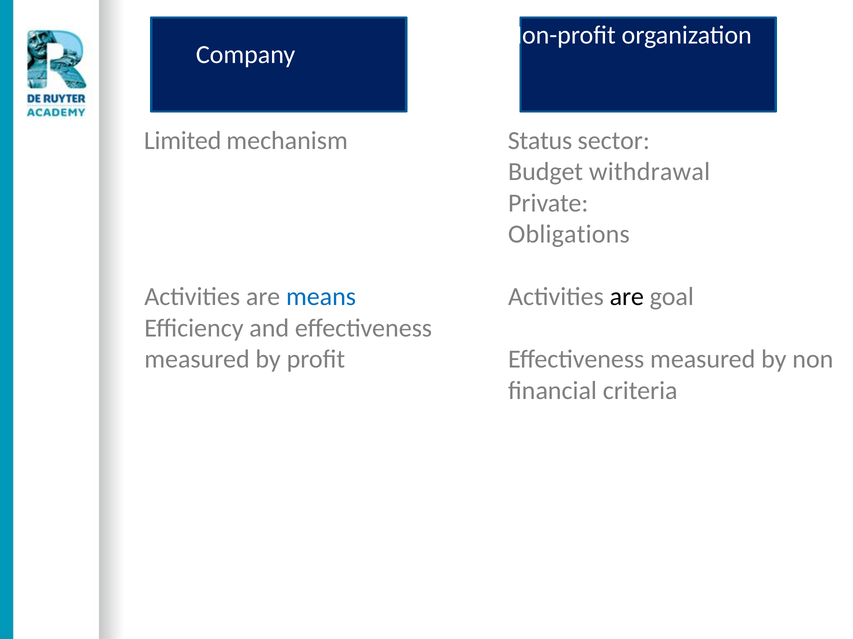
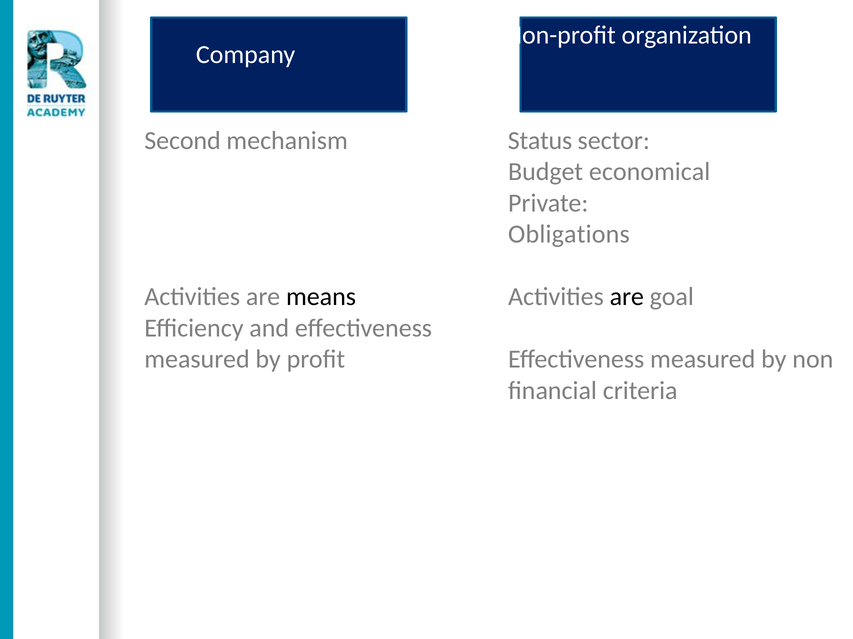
Limited: Limited -> Second (183, 141)
withdrawal: withdrawal -> economical (650, 172)
means colour: blue -> black (321, 297)
